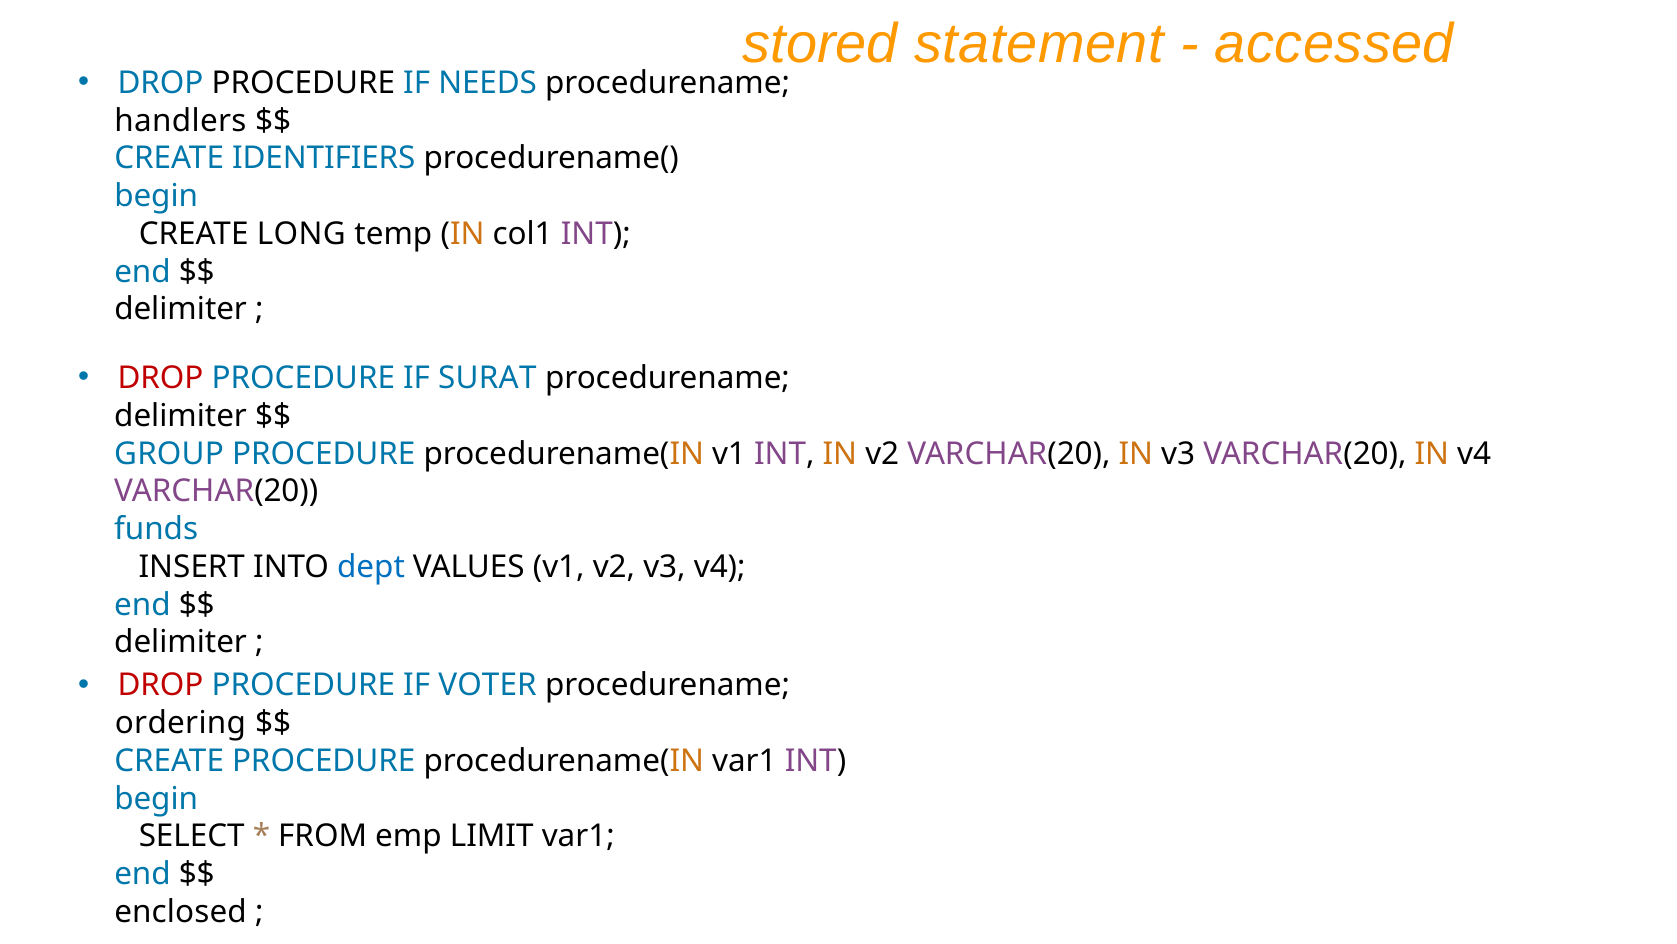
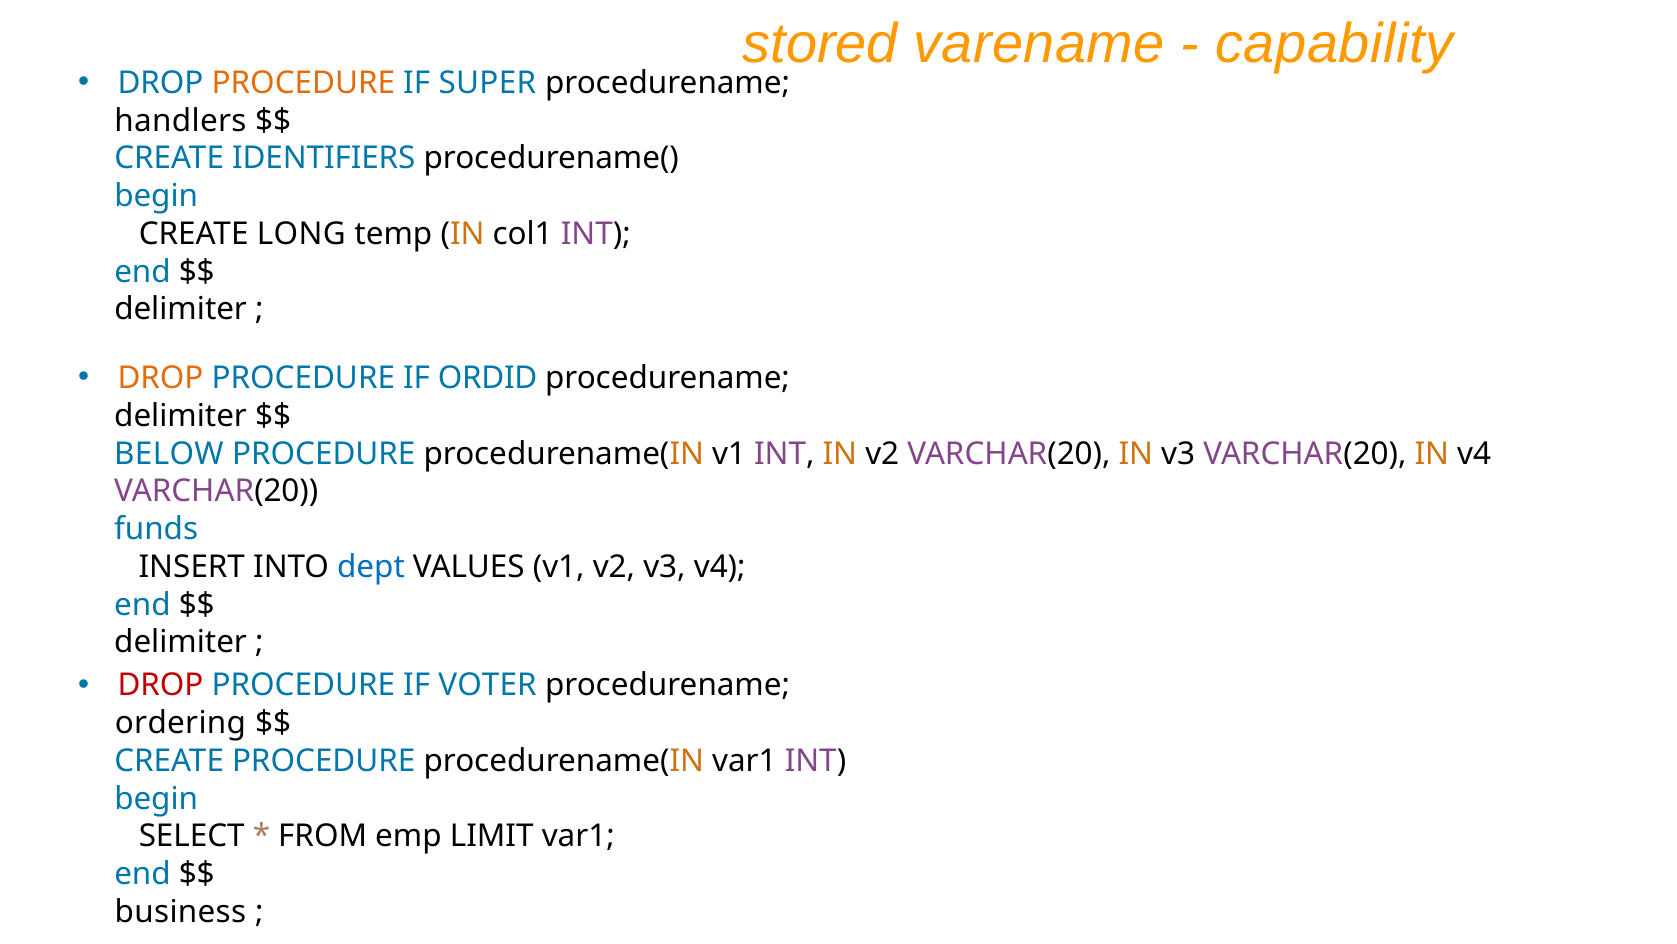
statement: statement -> varename (1039, 44)
accessed: accessed -> capability (1334, 44)
PROCEDURE colour: black -> orange (303, 83)
NEEDS: NEEDS -> SUPER (487, 83)
DROP colour: red -> orange (160, 378)
SURAT: SURAT -> ORDID (488, 378)
GROUP: GROUP -> BELOW (169, 453)
enclosed: enclosed -> business (180, 911)
